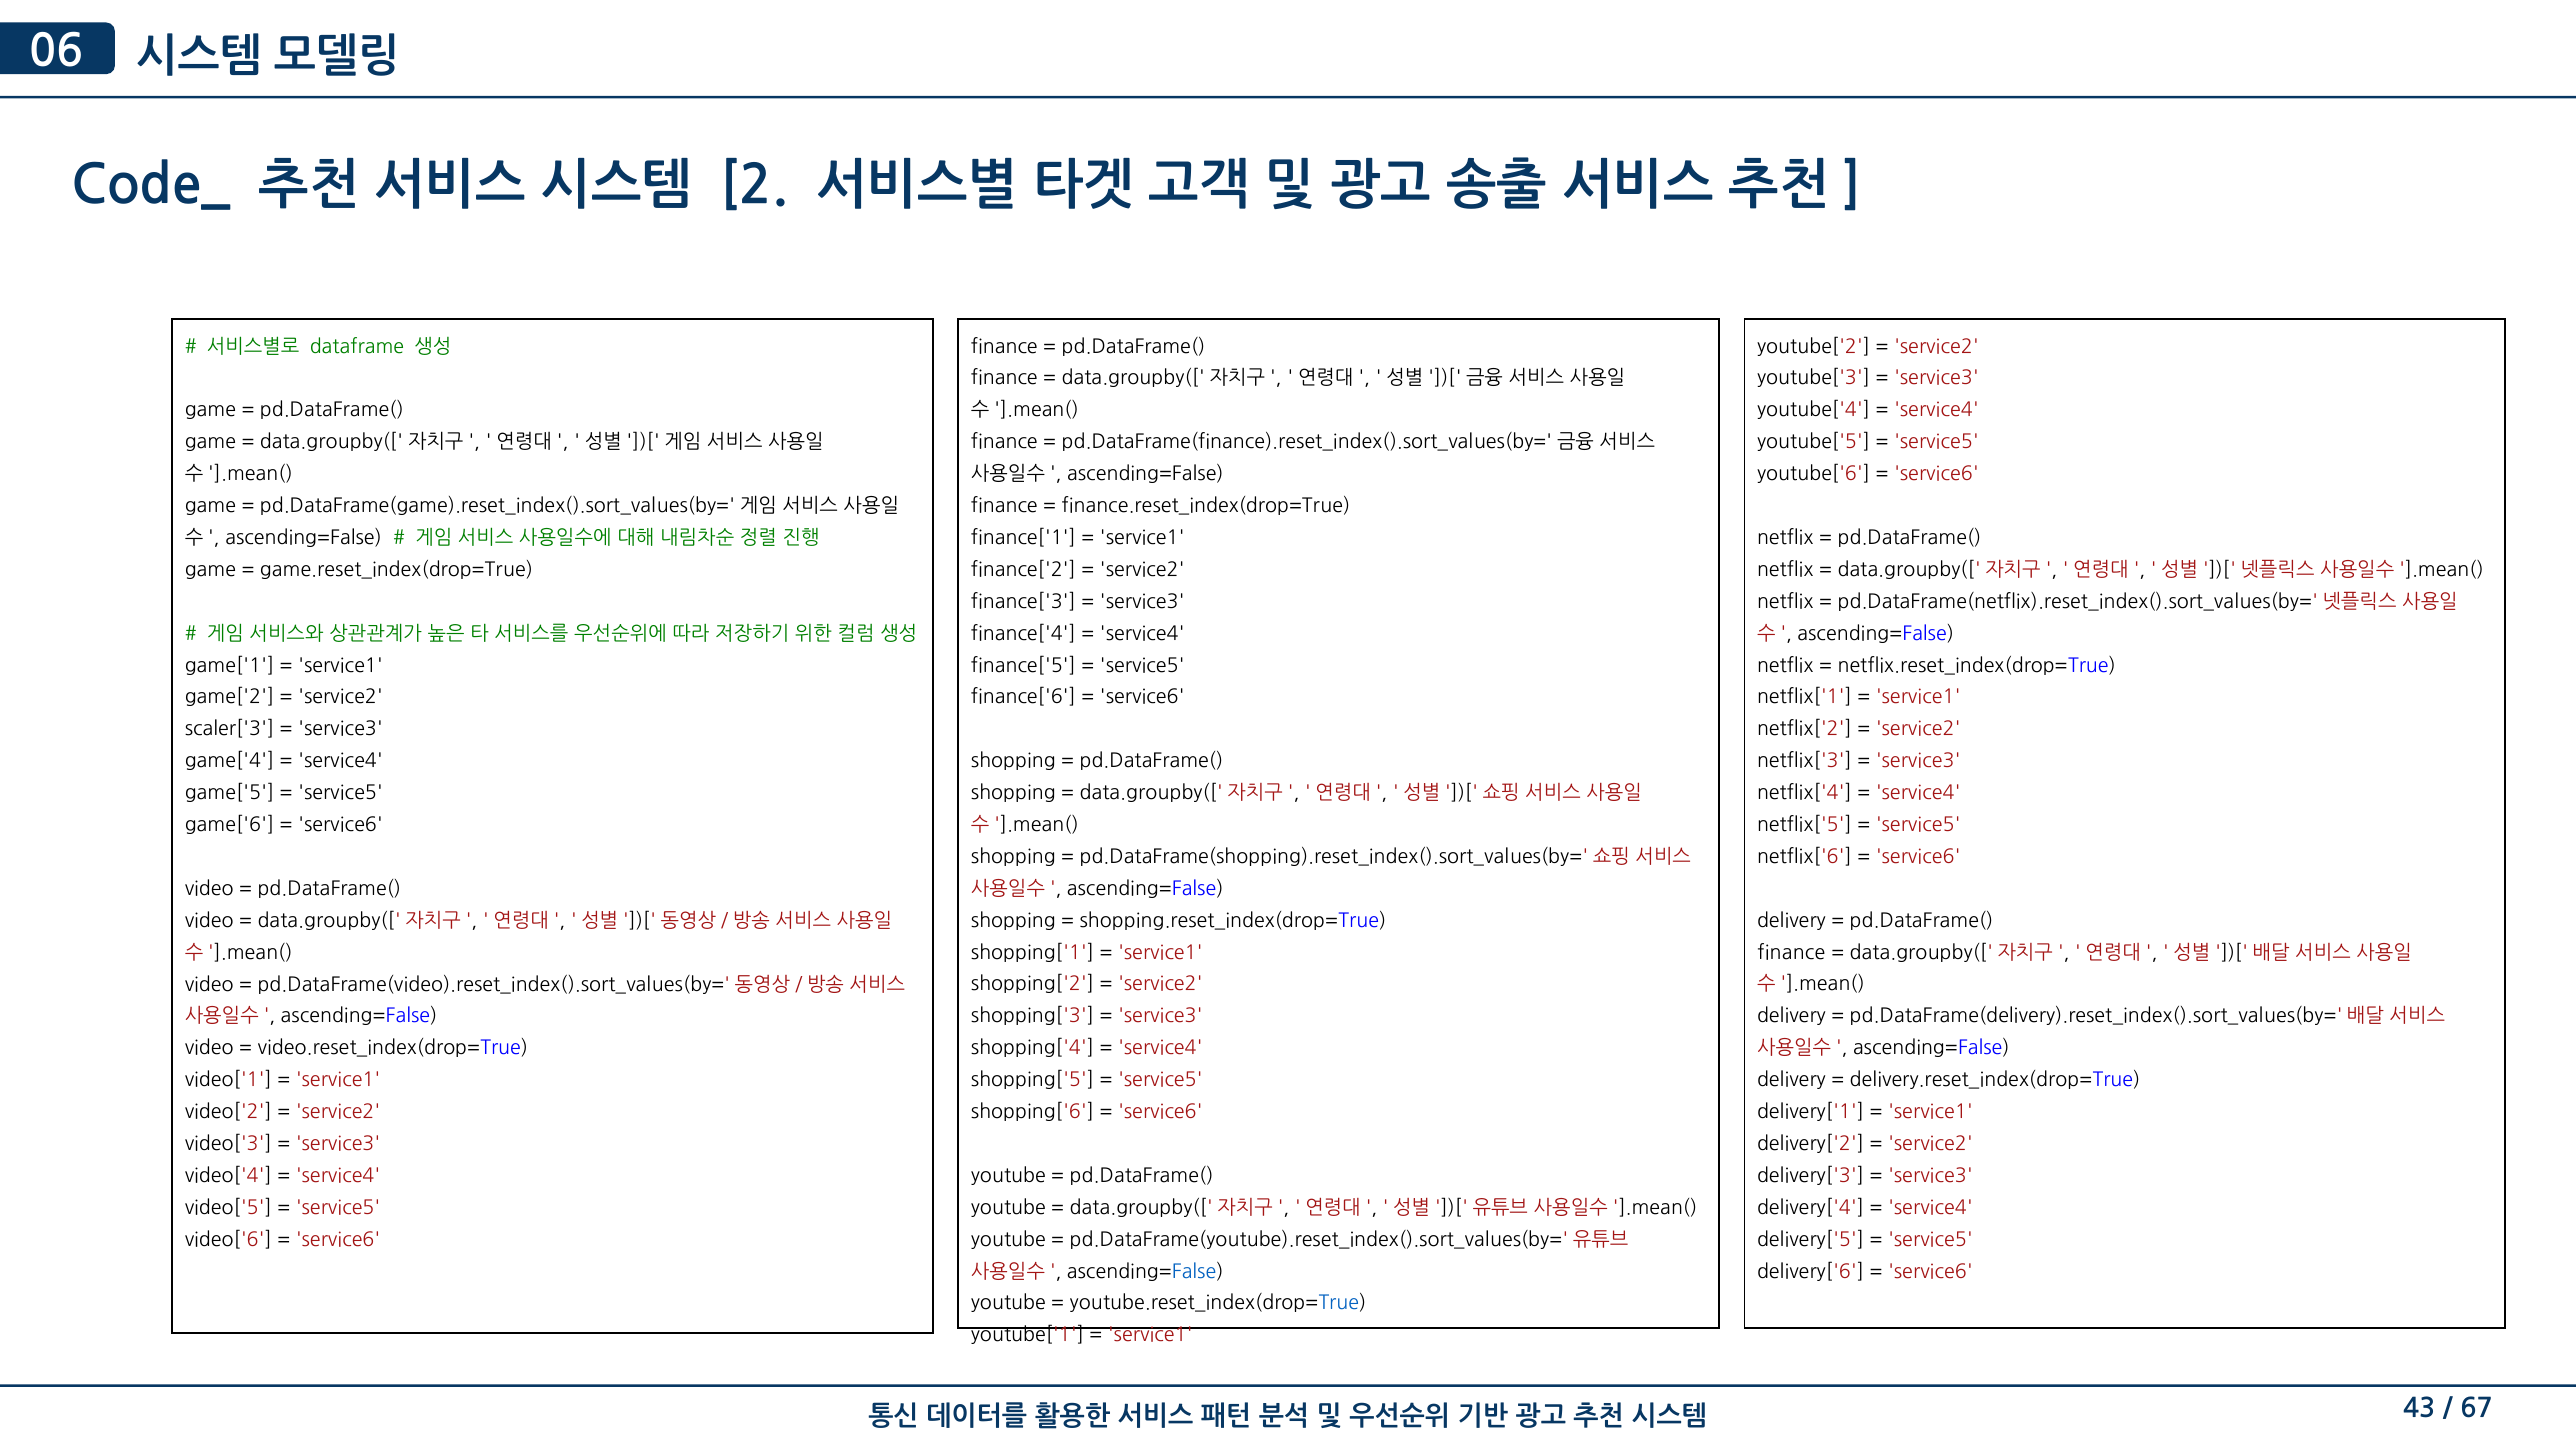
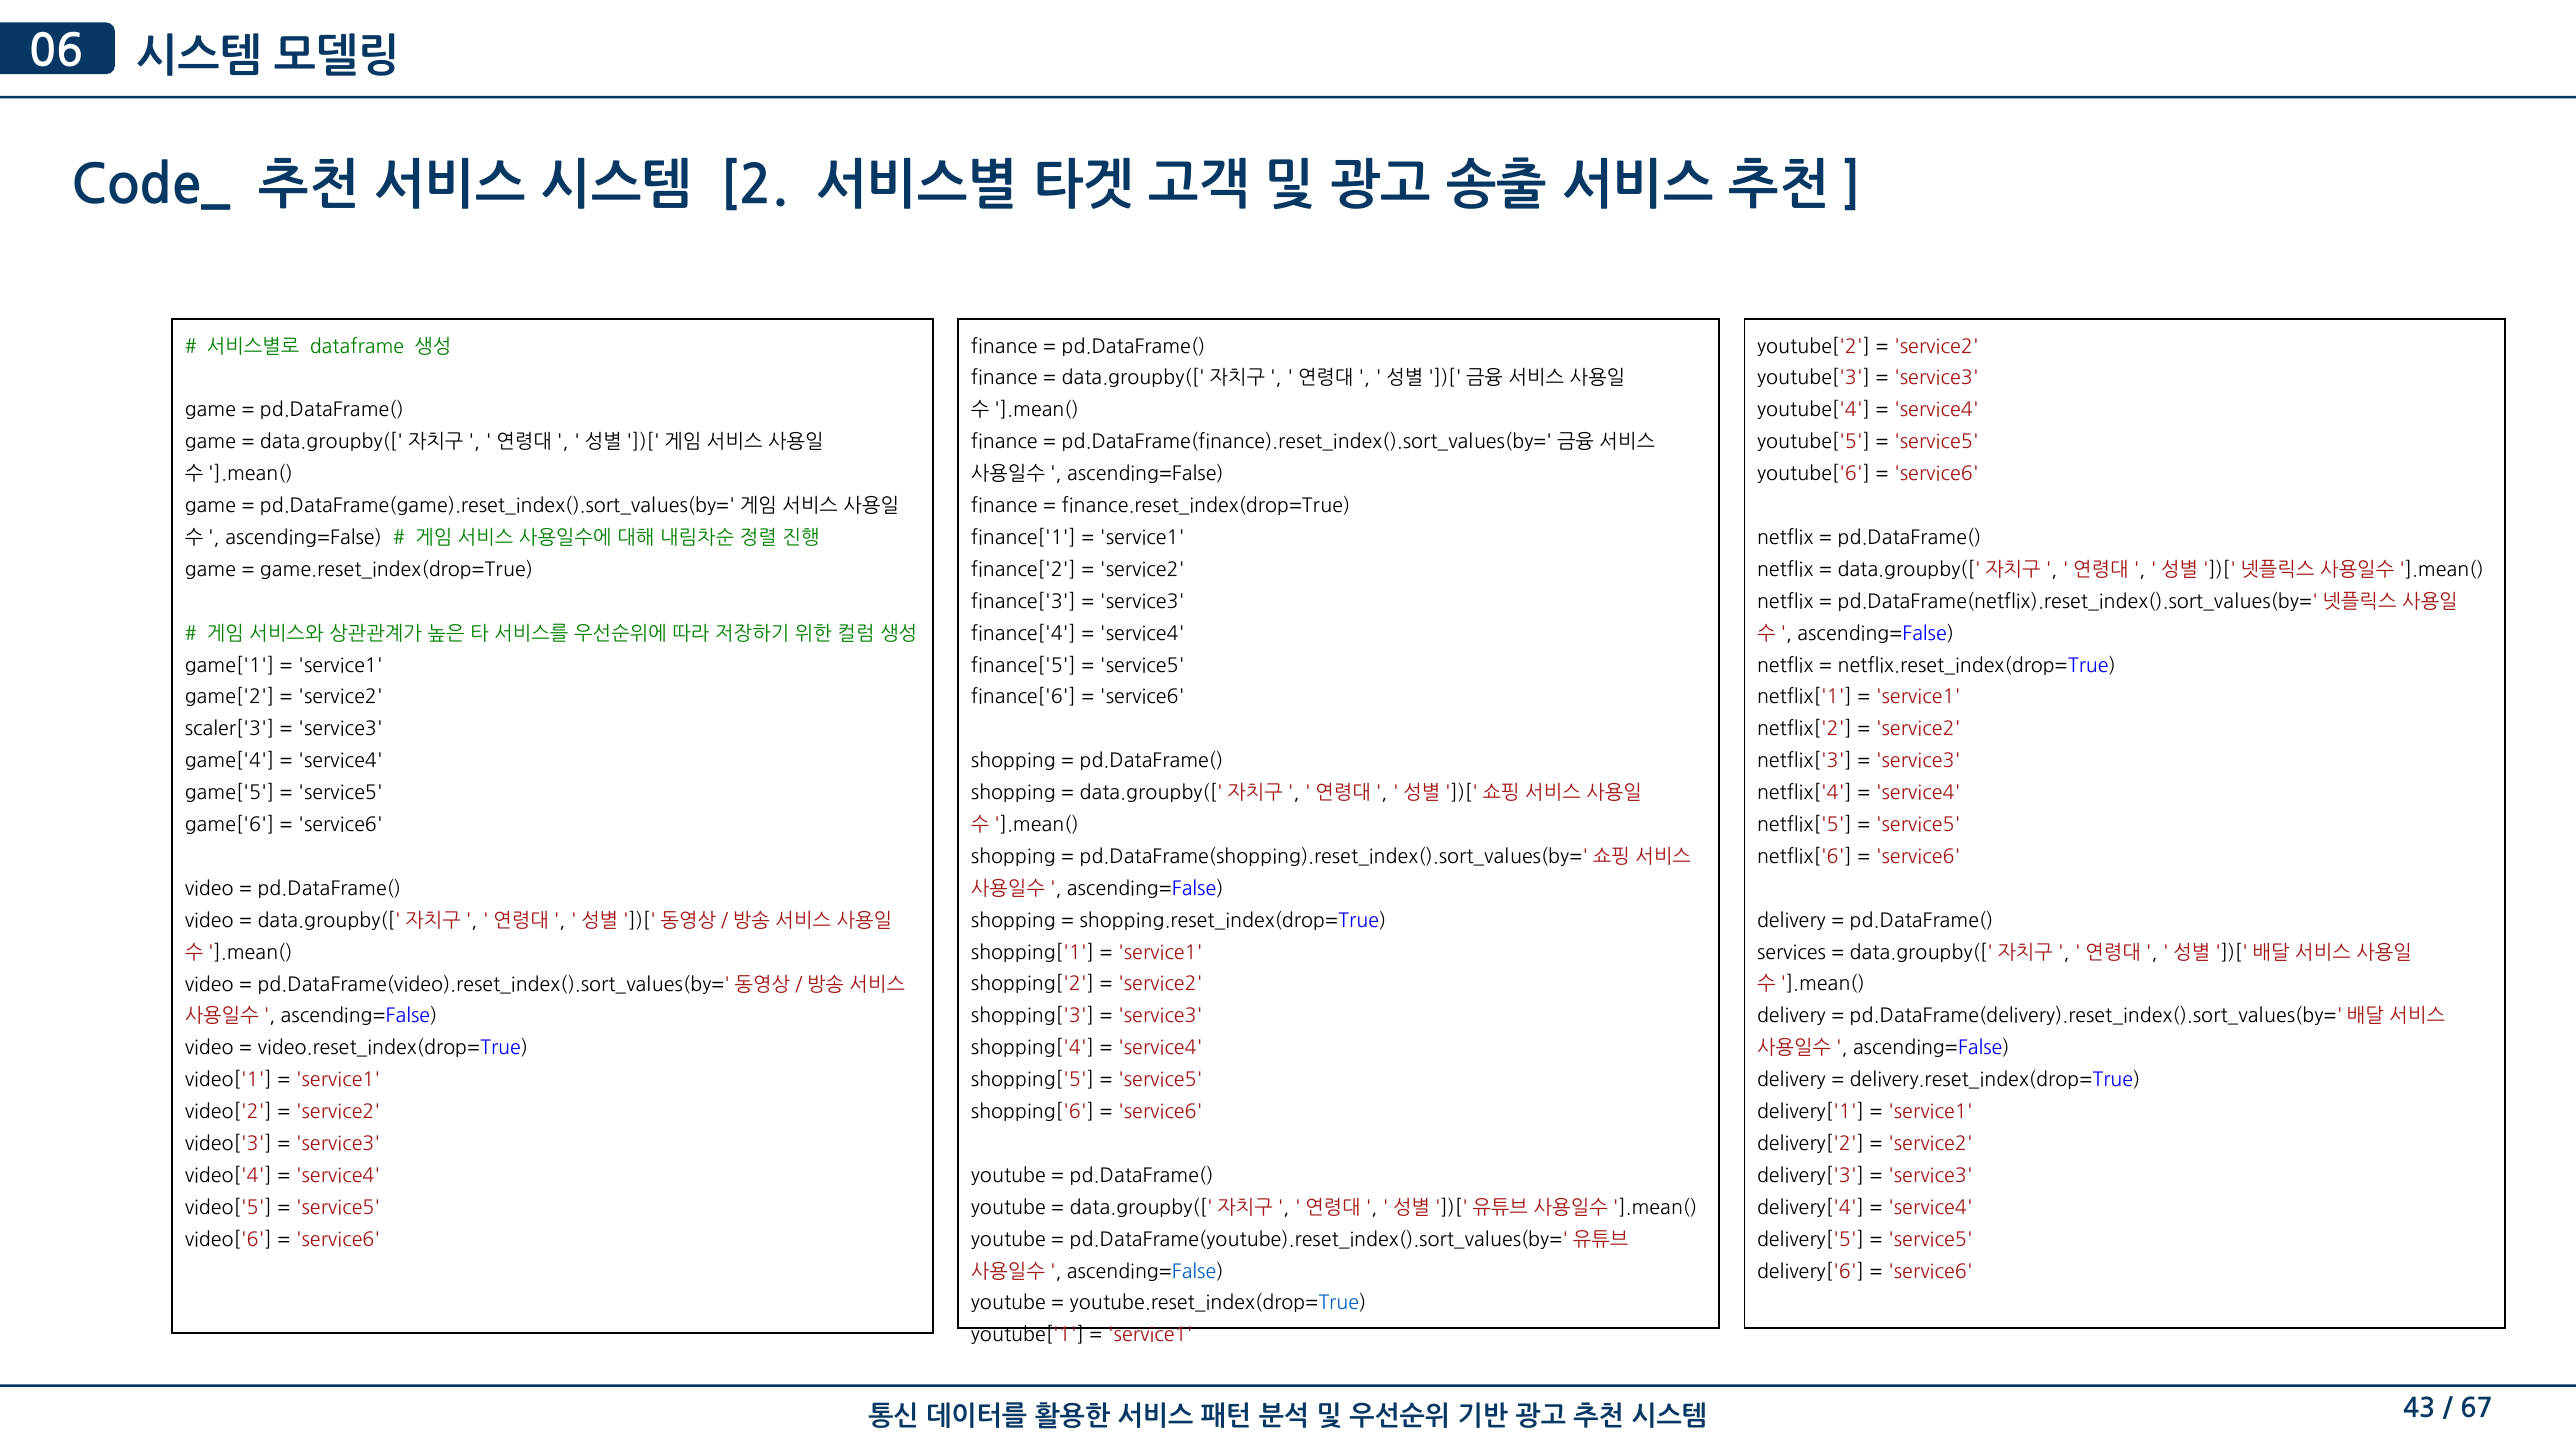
finance: finance -> services (1791, 953)
